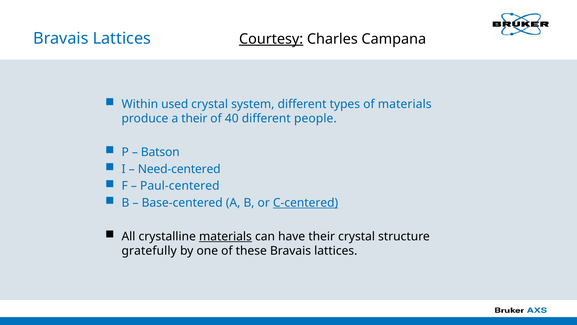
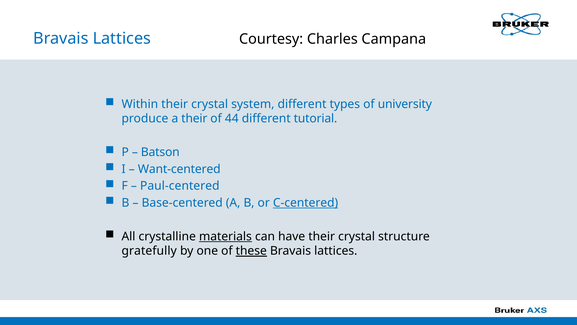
Courtesy underline: present -> none (271, 39)
Within used: used -> their (175, 104)
of materials: materials -> university (405, 104)
40: 40 -> 44 (232, 118)
people: people -> tutorial (315, 118)
Need-centered: Need-centered -> Want-centered (179, 169)
these underline: none -> present (251, 251)
